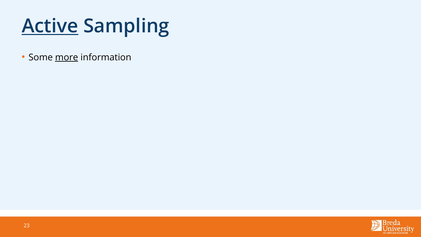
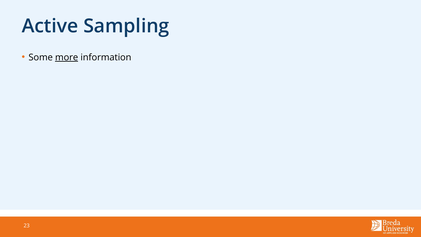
Active underline: present -> none (50, 26)
